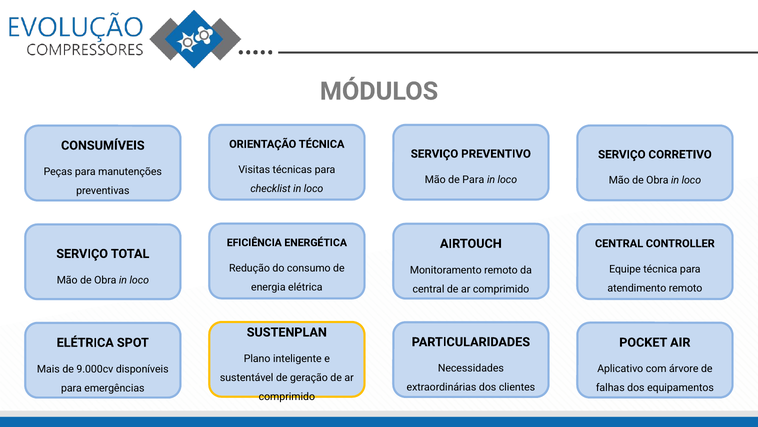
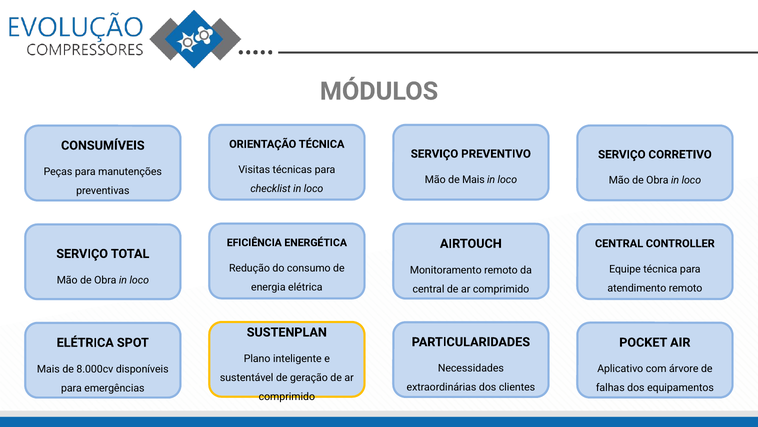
de Para: Para -> Mais (473, 179)
9.000cv: 9.000cv -> 8.000cv (95, 369)
